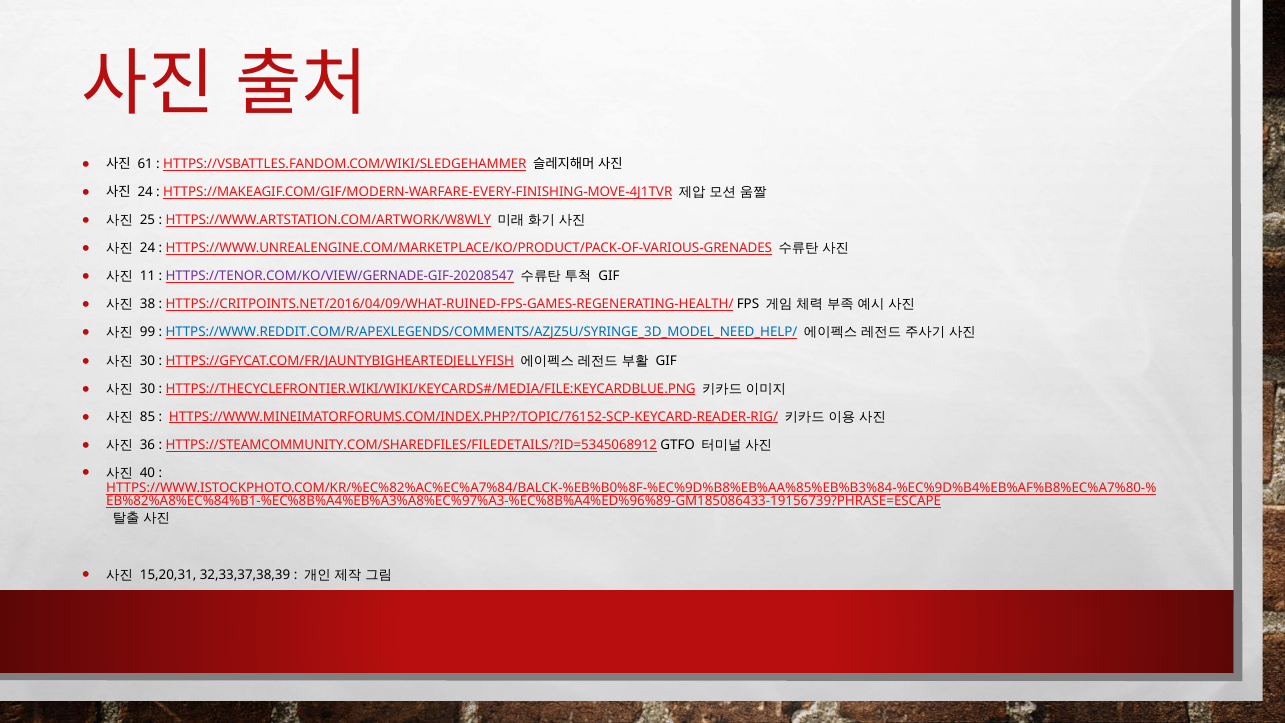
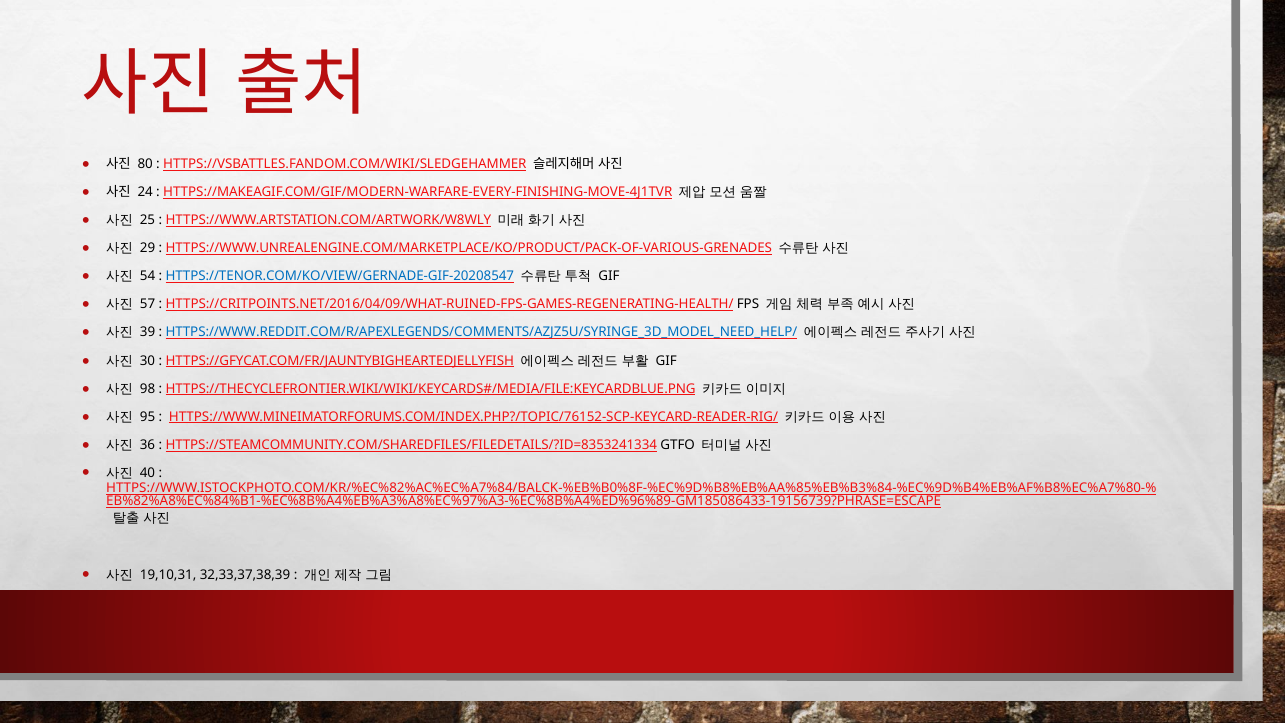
61: 61 -> 80 (145, 164)
24: 24 -> 29 (148, 248)
11: 11 -> 54 (148, 276)
HTTPS://TENOR.COM/KO/VIEW/GERNADE-GIF-20208547 colour: purple -> blue (340, 276)
38: 38 -> 57 (148, 304)
99: 99 -> 39 (148, 332)
30: 30 -> 98 (148, 389)
85: 85 -> 95 (148, 417)
HTTPS://STEAMCOMMUNITY.COM/SHAREDFILES/FILEDETAILS/?ID=5345068912: HTTPS://STEAMCOMMUNITY.COM/SHAREDFILES/FILEDETAILS/?ID=5345068912 -> HTTPS://STEAMCOMMUNITY.COM/SHAREDFILES/FILEDETAILS/?ID=8353241334 (411, 445)
15,20,31: 15,20,31 -> 19,10,31 (168, 575)
